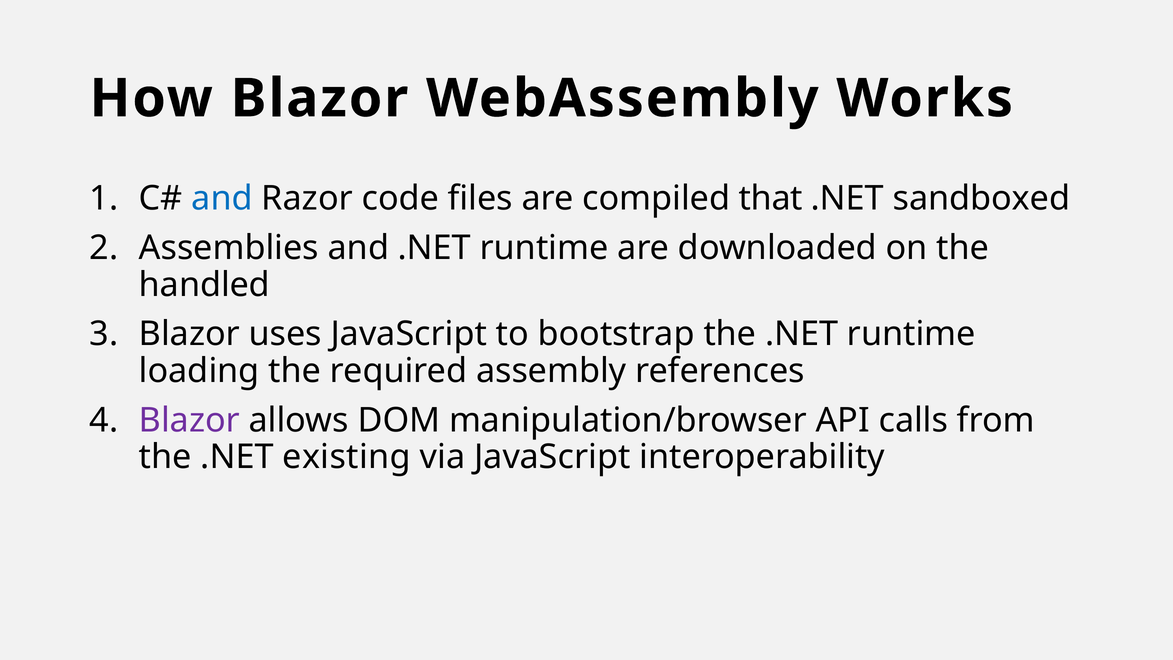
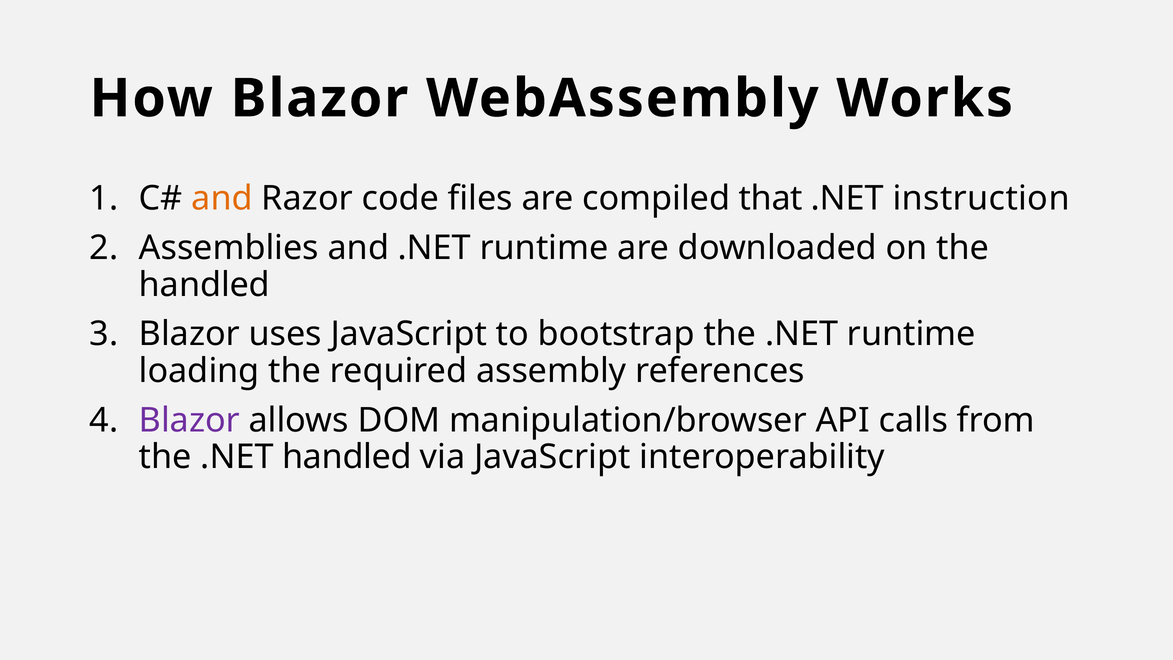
and colour: blue -> orange (222, 199)
sandboxed: sandboxed -> instruction (981, 199)
.NET existing: existing -> handled (347, 457)
